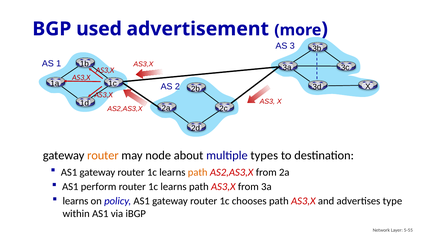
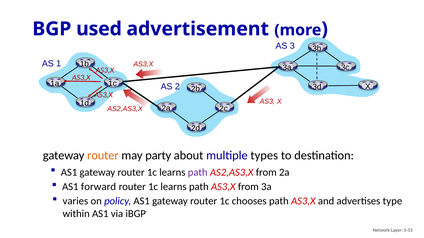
node: node -> party (158, 156)
path colour: orange -> purple (198, 173)
perform: perform -> forward (99, 187)
learns: learns -> varies (75, 201)
